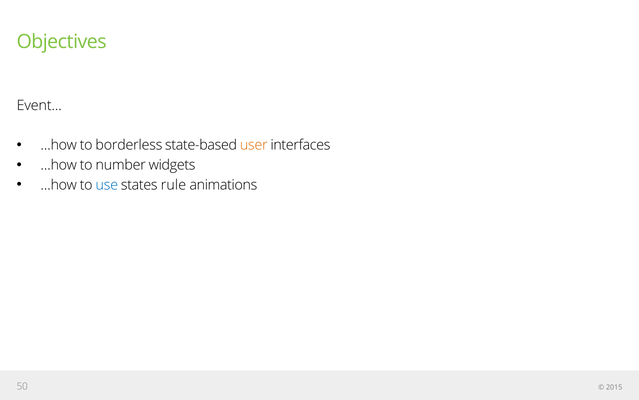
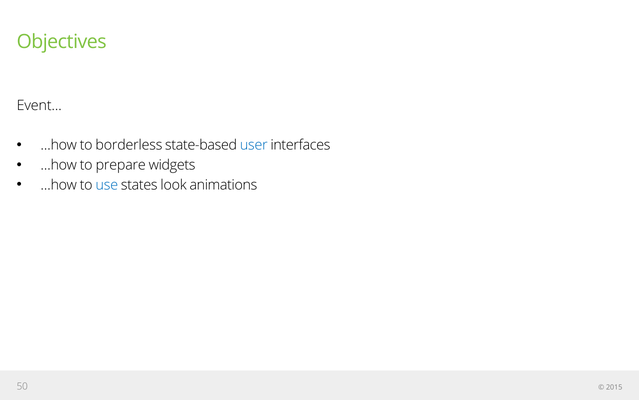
user colour: orange -> blue (254, 145)
number: number -> prepare (121, 165)
rule: rule -> look (174, 185)
